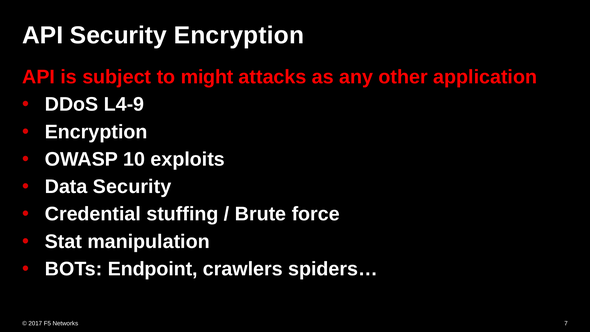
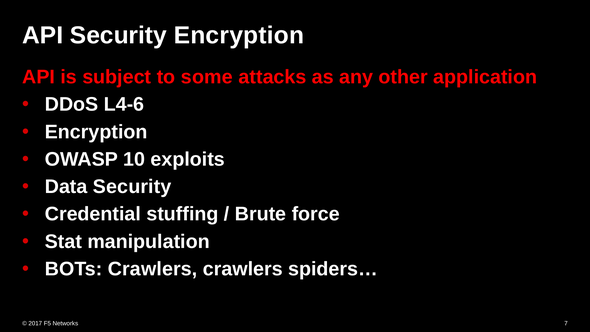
might: might -> some (207, 77)
L4-9: L4-9 -> L4-6 (124, 104)
BOTs Endpoint: Endpoint -> Crawlers (153, 269)
